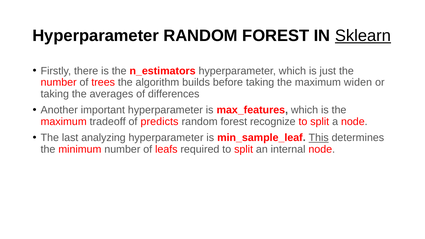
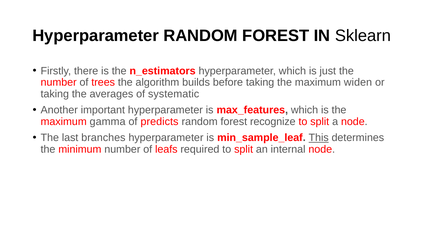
Sklearn underline: present -> none (363, 36)
differences: differences -> systematic (174, 94)
tradeoff: tradeoff -> gamma (108, 122)
analyzing: analyzing -> branches (103, 138)
